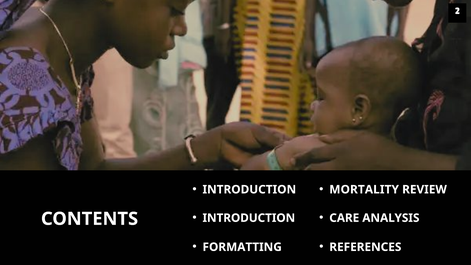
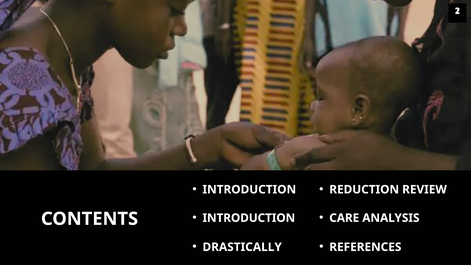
MORTALITY: MORTALITY -> REDUCTION (364, 189)
FORMATTING: FORMATTING -> DRASTICALLY (242, 247)
